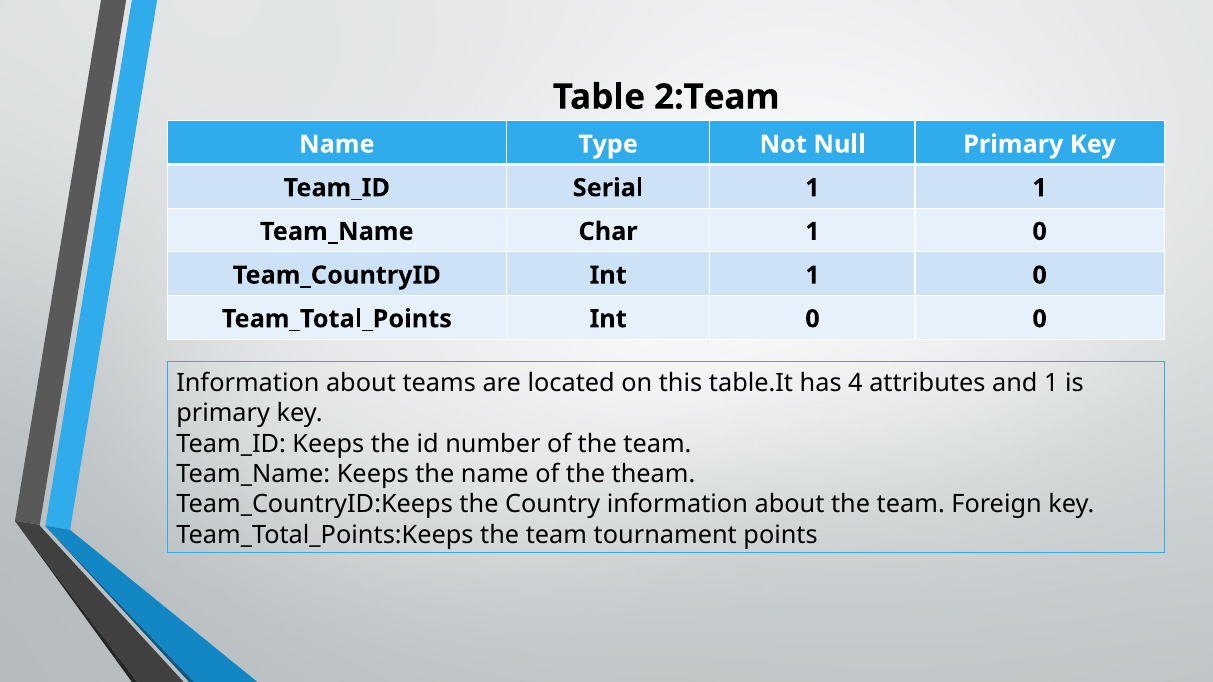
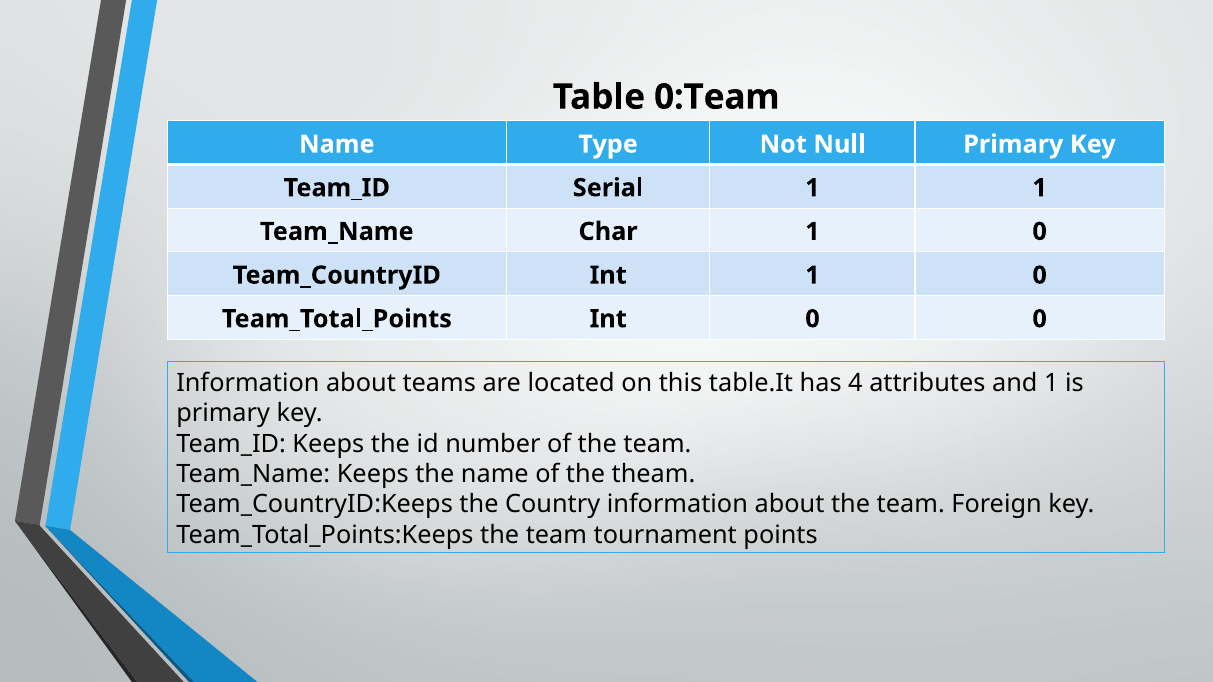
2:Team: 2:Team -> 0:Team (717, 97)
